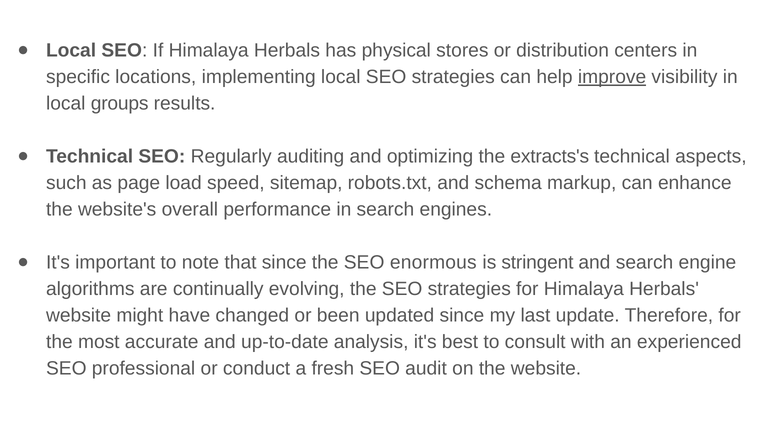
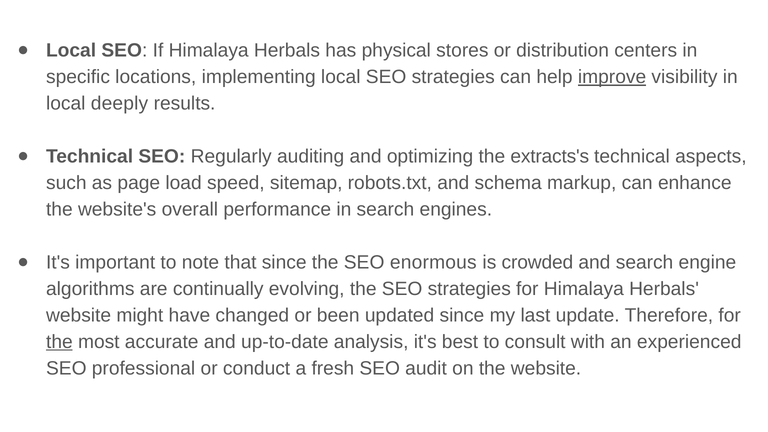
groups: groups -> deeply (119, 103)
stringent: stringent -> crowded (537, 262)
the underline: none -> present (59, 342)
